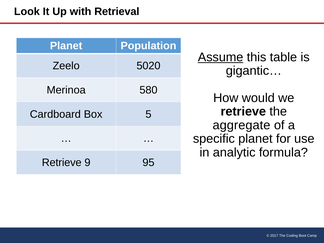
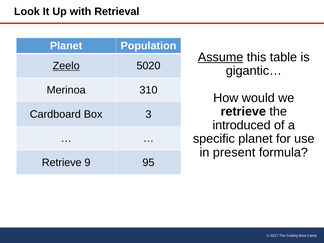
Zeelo underline: none -> present (66, 66)
580: 580 -> 310 (149, 90)
5: 5 -> 3 (148, 114)
aggregate: aggregate -> introduced (242, 125)
analytic: analytic -> present (234, 152)
